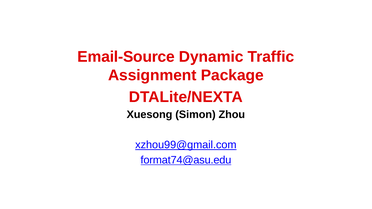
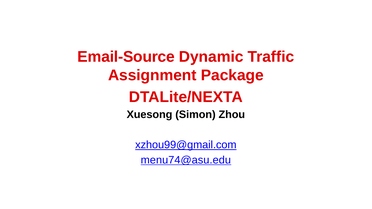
format74@asu.edu: format74@asu.edu -> menu74@asu.edu (186, 160)
